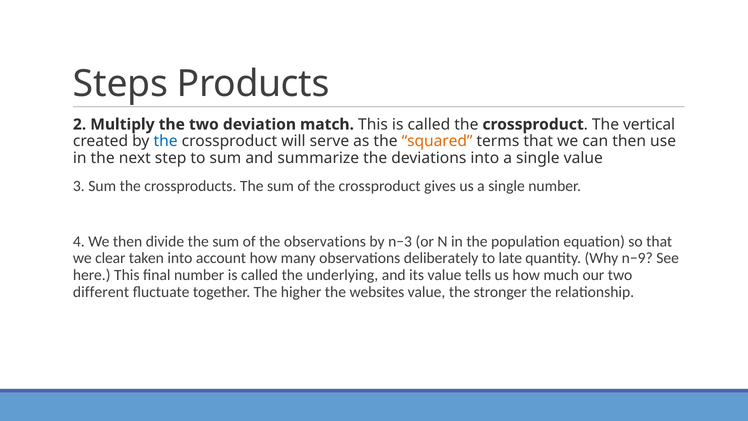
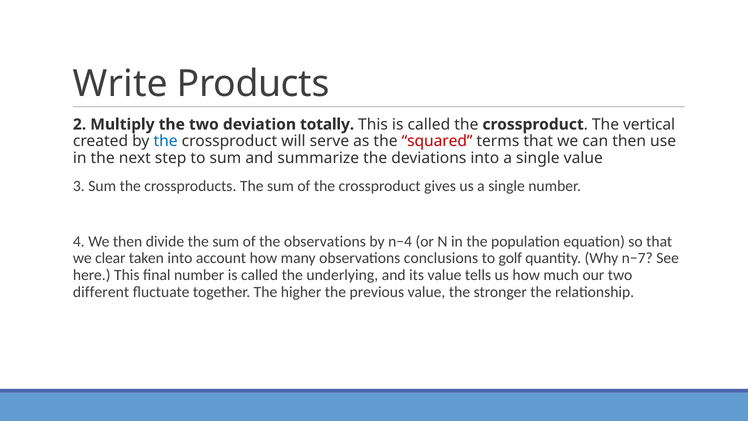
Steps: Steps -> Write (120, 84)
match: match -> totally (327, 124)
squared colour: orange -> red (437, 141)
n−3: n−3 -> n−4 (400, 241)
deliberately: deliberately -> conclusions (441, 258)
late: late -> golf (510, 258)
n−9: n−9 -> n−7 (637, 258)
websites: websites -> previous (377, 292)
